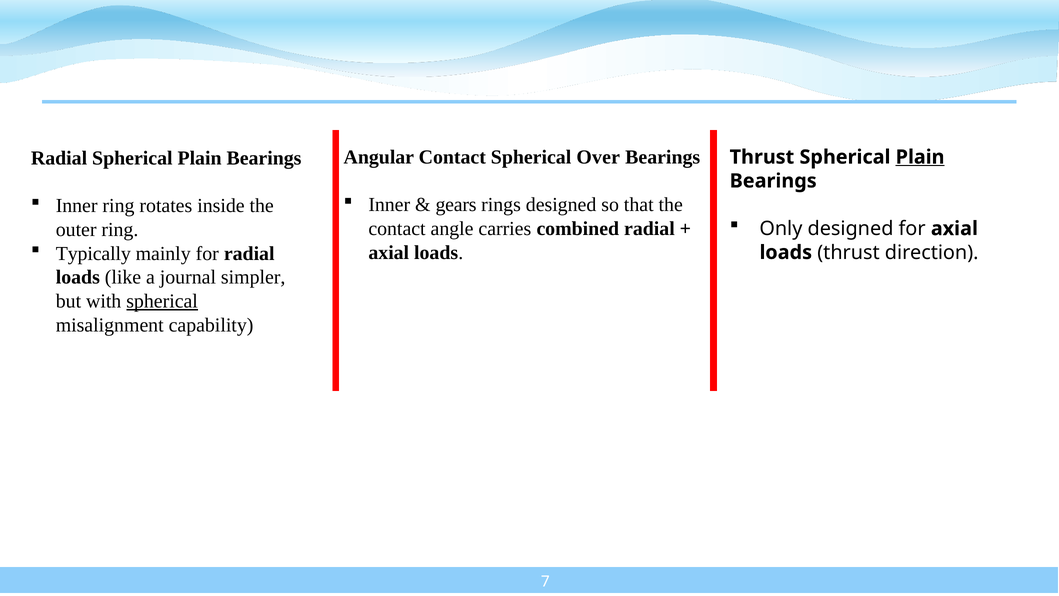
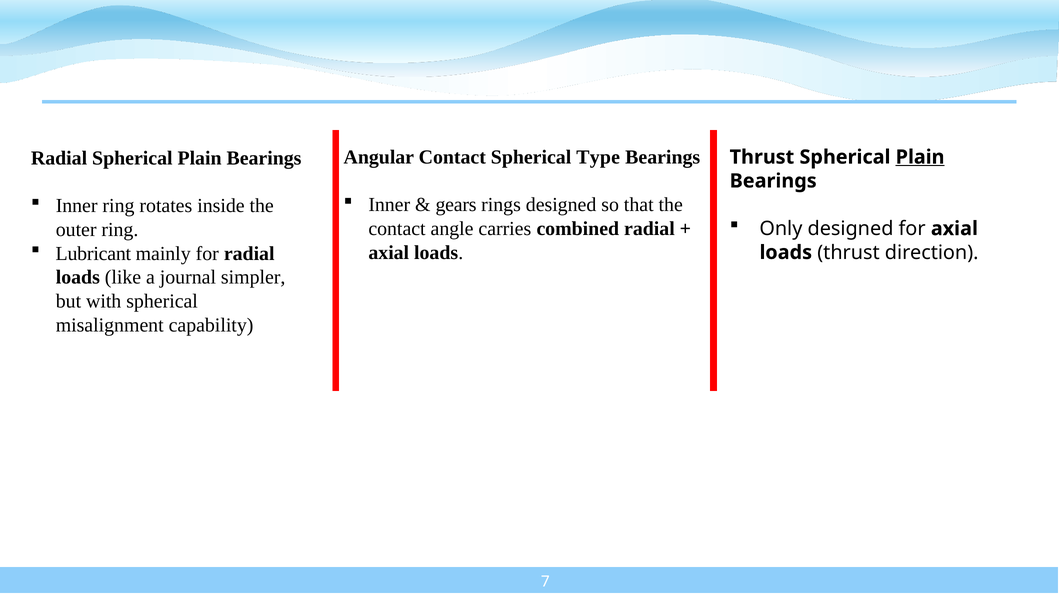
Over: Over -> Type (598, 157)
Typically: Typically -> Lubricant (93, 253)
spherical underline: present -> none (162, 301)
